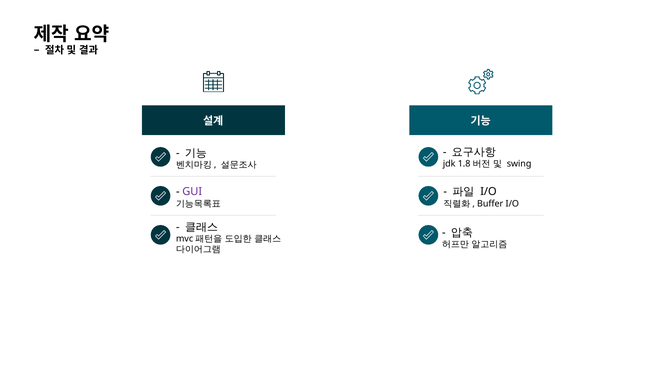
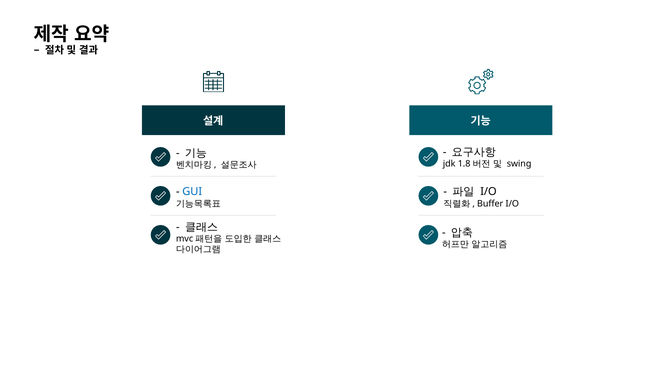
GUI colour: purple -> blue (192, 192)
